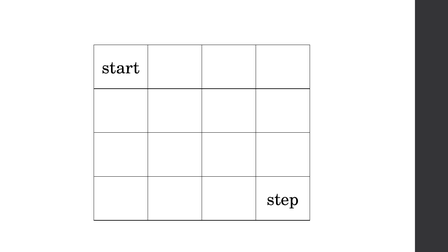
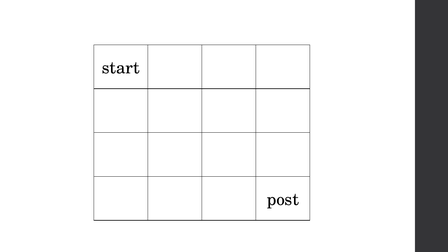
step: step -> post (283, 200)
